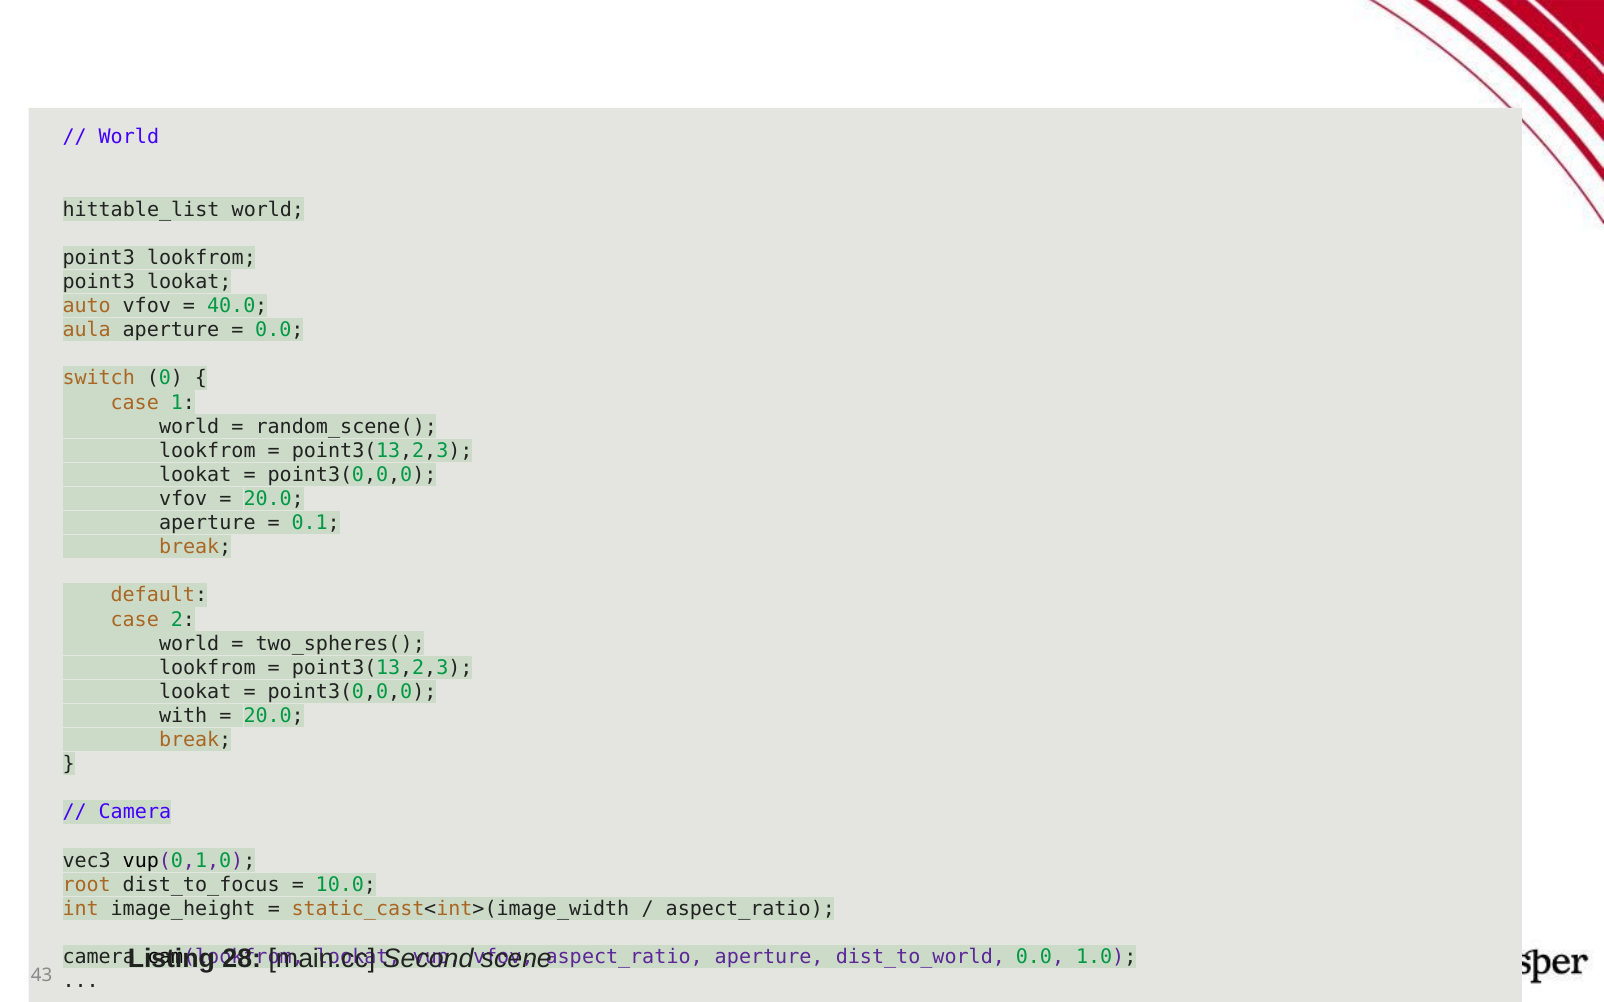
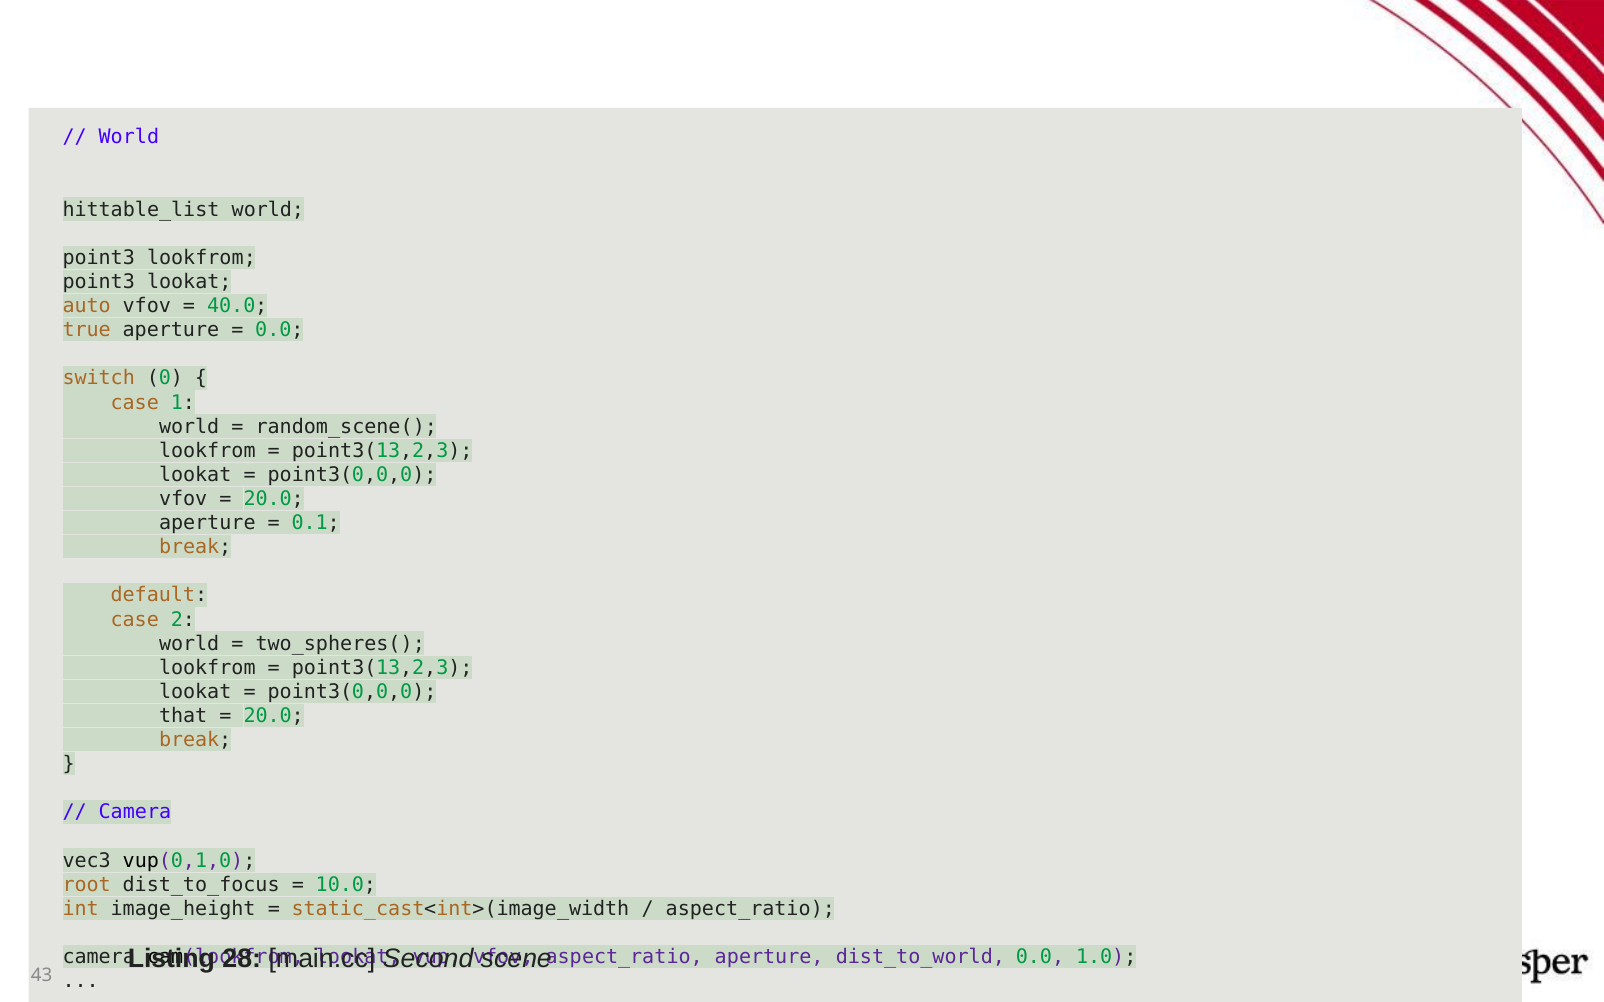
aula: aula -> true (87, 330)
with: with -> that (183, 716)
